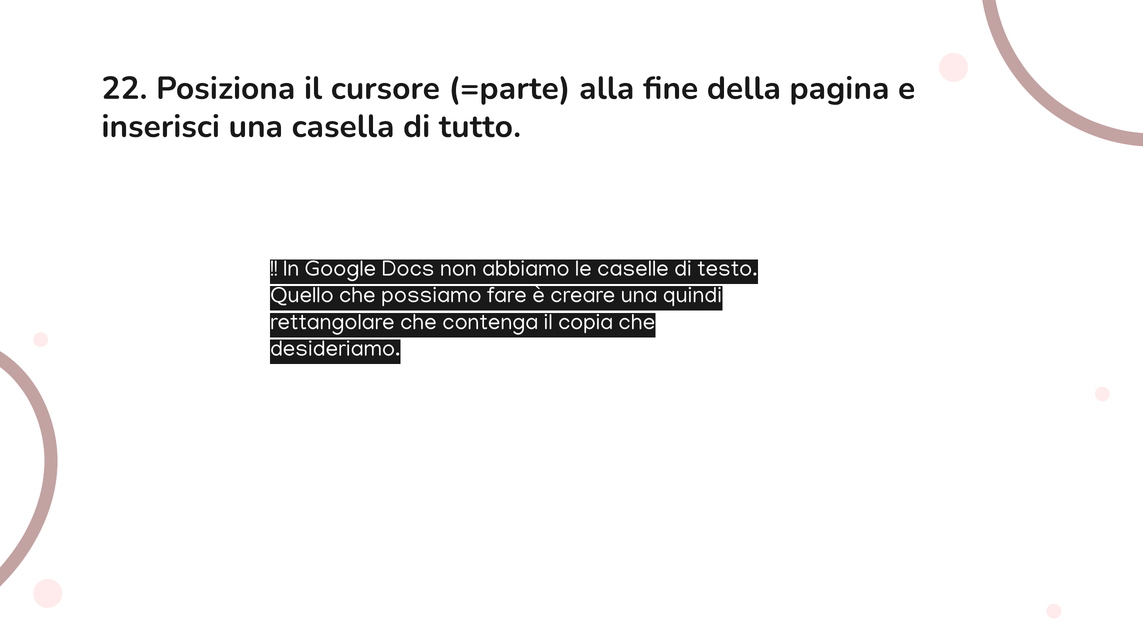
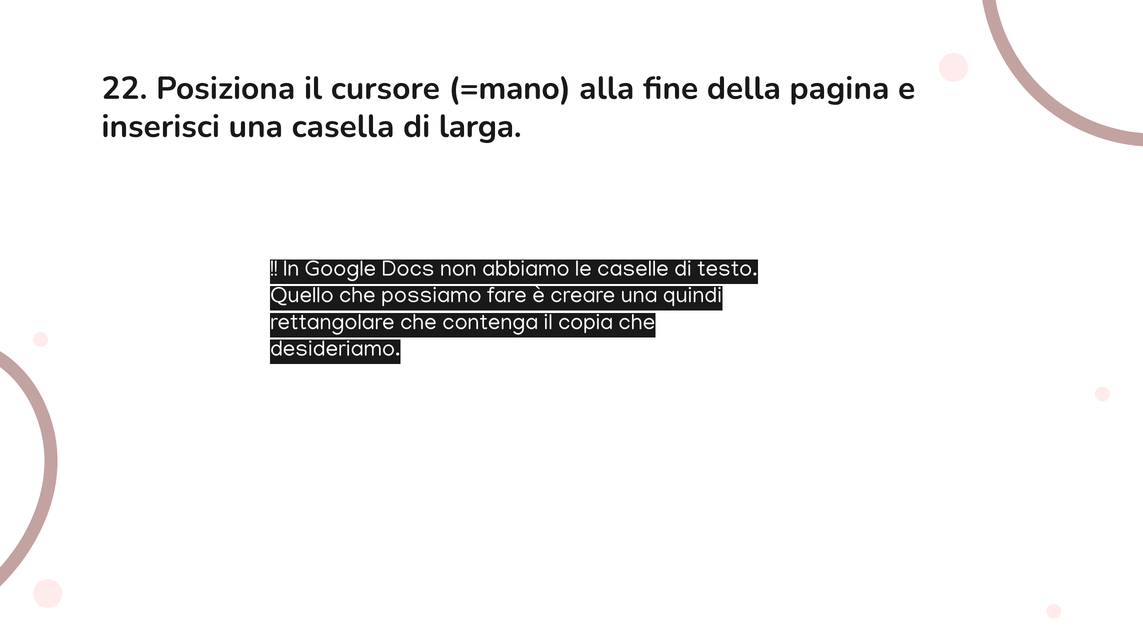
=parte: =parte -> =mano (510, 88)
tutto: tutto -> larga (480, 126)
